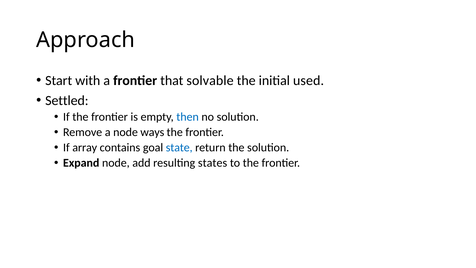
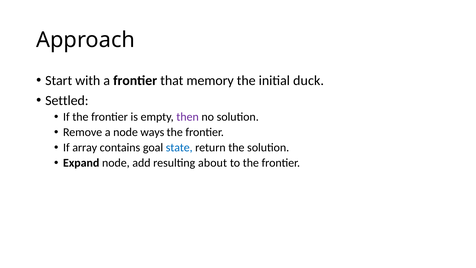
solvable: solvable -> memory (210, 80)
used: used -> duck (309, 80)
then colour: blue -> purple (188, 117)
states: states -> about (213, 163)
